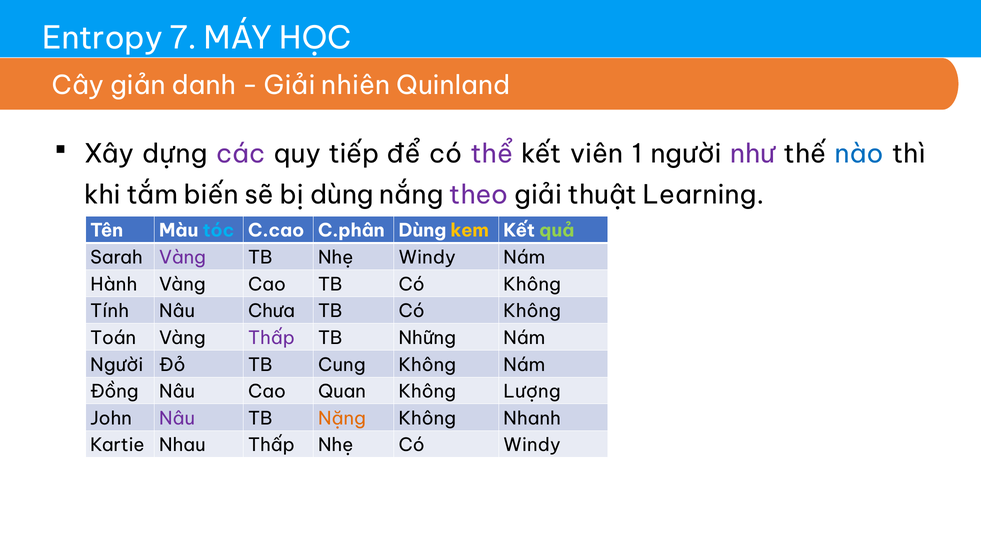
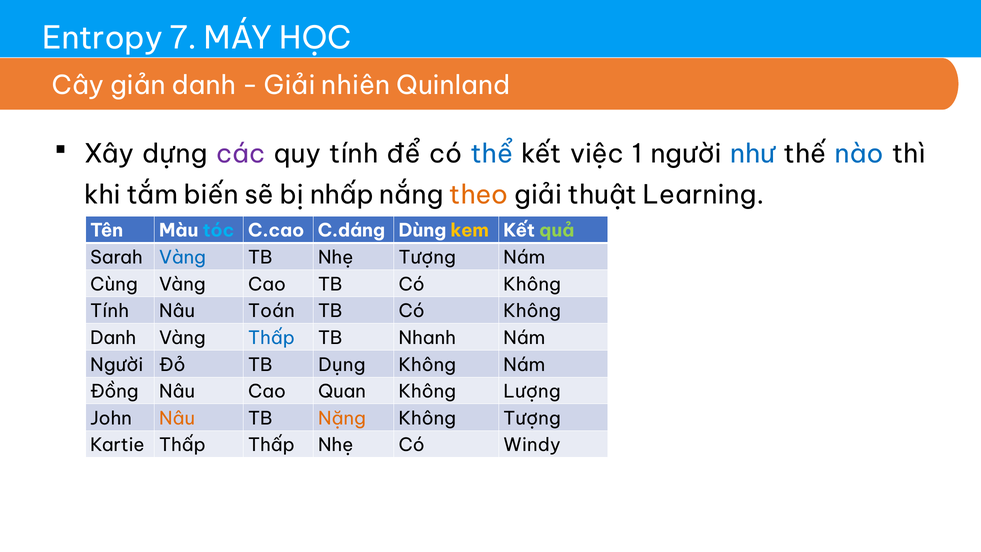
quy tiếp: tiếp -> tính (354, 154)
thể colour: purple -> blue (492, 154)
viên: viên -> việc (597, 154)
như colour: purple -> blue (753, 154)
bị dùng: dùng -> nhấp (342, 195)
theo colour: purple -> orange (479, 195)
C.phân: C.phân -> C.dáng (351, 231)
Vàng colour: purple -> blue (182, 258)
Nhẹ Windy: Windy -> Tượng (427, 258)
Hành: Hành -> Cùng (114, 284)
Chưa: Chưa -> Toán (271, 311)
Toán: Toán -> Danh (113, 338)
Thấp colour: purple -> blue (271, 338)
Những: Những -> Nhanh (427, 338)
Cung: Cung -> Dụng (342, 365)
Nâu colour: purple -> orange (177, 418)
Không Nhanh: Nhanh -> Tượng (532, 418)
Kartie Nhau: Nhau -> Thấp (182, 445)
